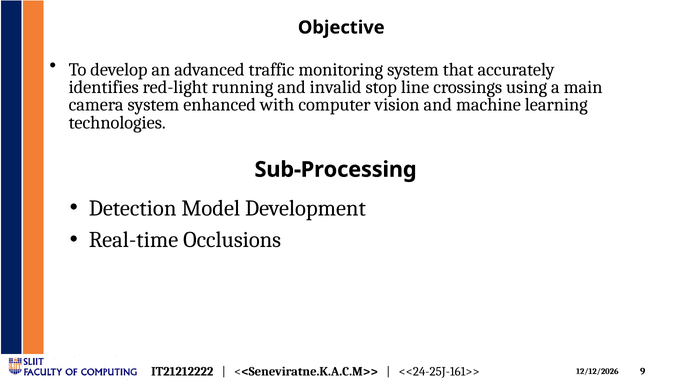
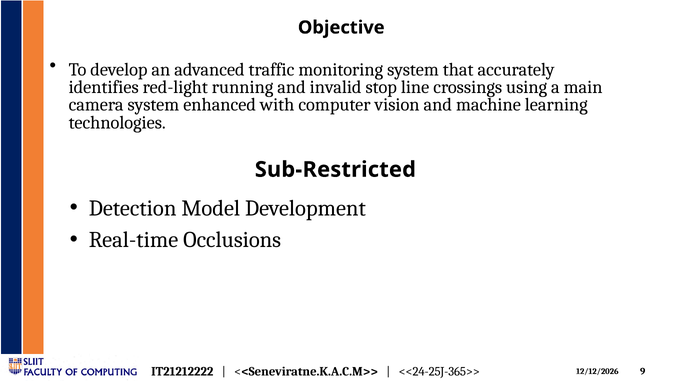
Sub-Processing: Sub-Processing -> Sub-Restricted (335, 169)
<<24-25J-161>>: <<24-25J-161>> -> <<24-25J-365>> (439, 372)
